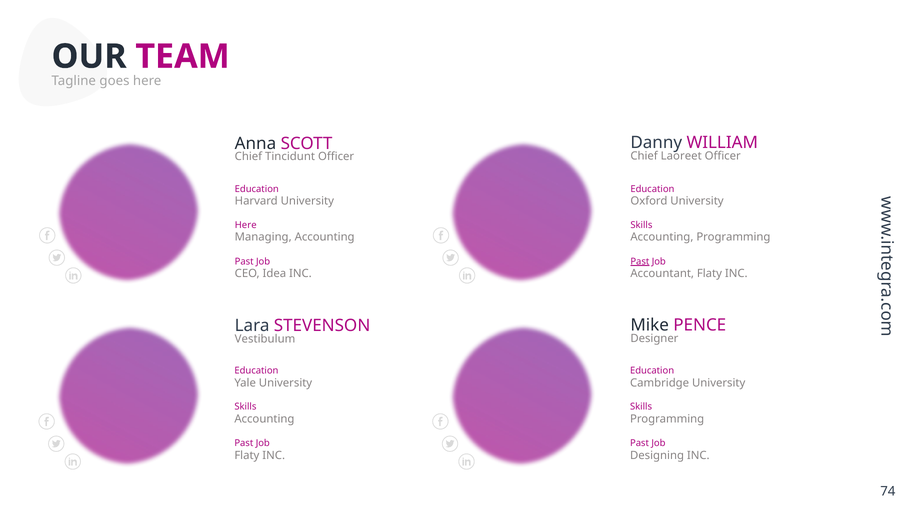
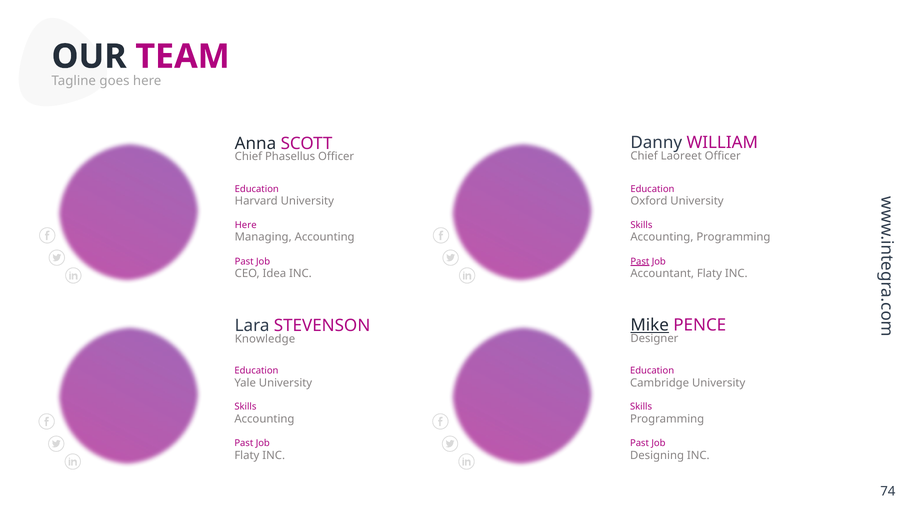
Tincidunt: Tincidunt -> Phasellus (290, 157)
Mike underline: none -> present (650, 325)
Vestibulum: Vestibulum -> Knowledge (265, 339)
